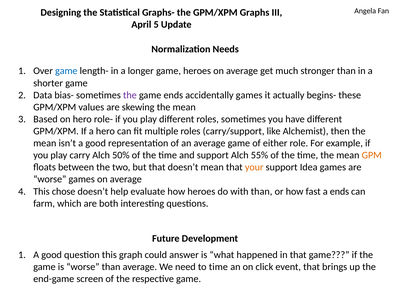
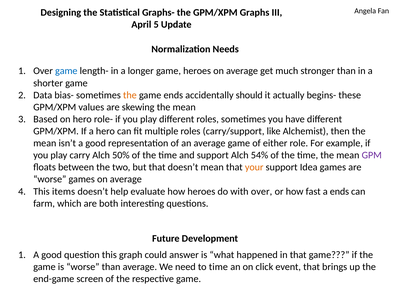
the colour: purple -> orange (130, 95)
accidentally games: games -> should (249, 95)
55%: 55% -> 54% (260, 156)
GPM colour: orange -> purple (372, 156)
chose: chose -> items (64, 192)
with than: than -> over (262, 192)
